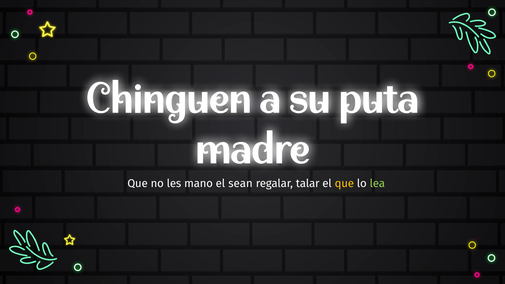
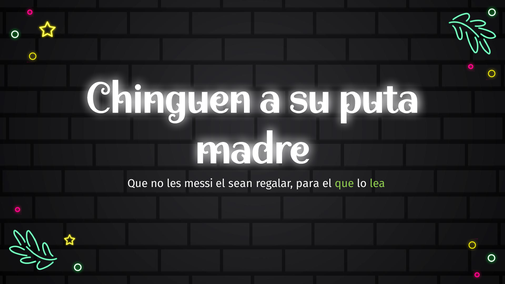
mano: mano -> messi (199, 183)
talar: talar -> para (308, 183)
que colour: yellow -> light green (344, 183)
